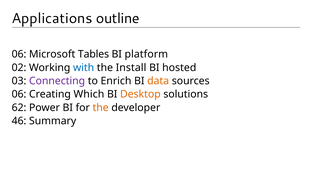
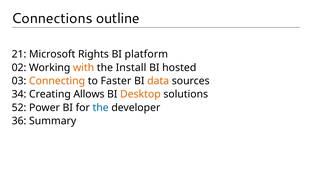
Applications: Applications -> Connections (52, 18)
06: 06 -> 21 (19, 54)
Tables: Tables -> Rights (93, 54)
with colour: blue -> orange (84, 68)
Connecting colour: purple -> orange (57, 81)
Enrich: Enrich -> Faster (116, 81)
06: 06 -> 34 (19, 94)
Which: Which -> Allows (89, 94)
62: 62 -> 52 (19, 108)
the colour: orange -> blue (101, 108)
46: 46 -> 36 (19, 121)
